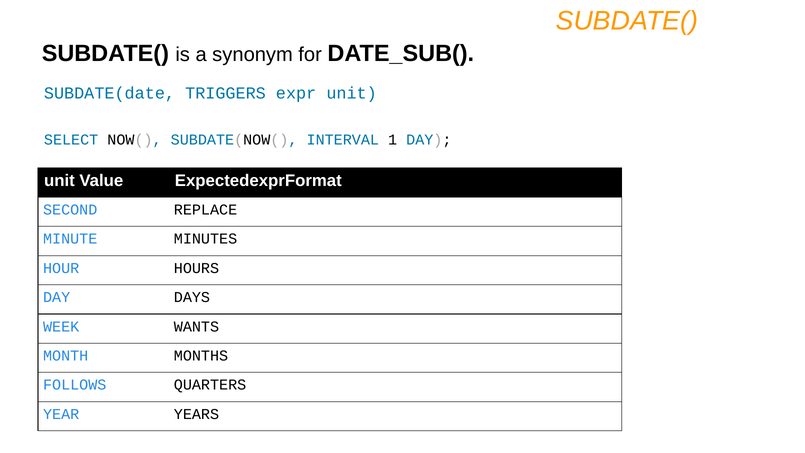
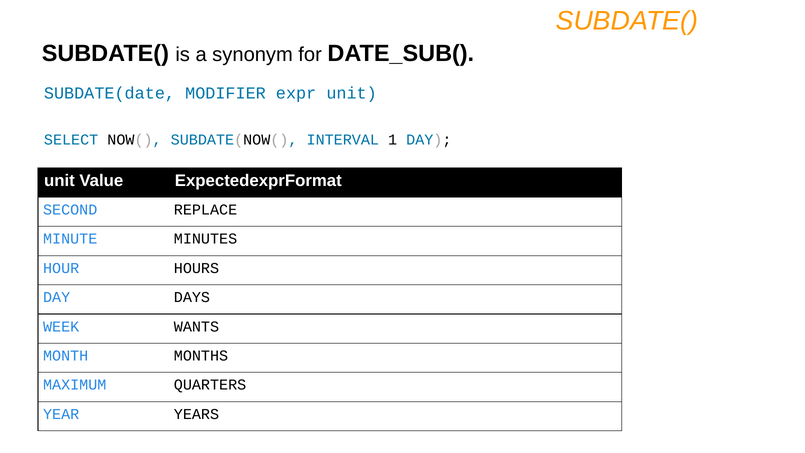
TRIGGERS: TRIGGERS -> MODIFIER (225, 93)
FOLLOWS: FOLLOWS -> MAXIMUM (75, 385)
